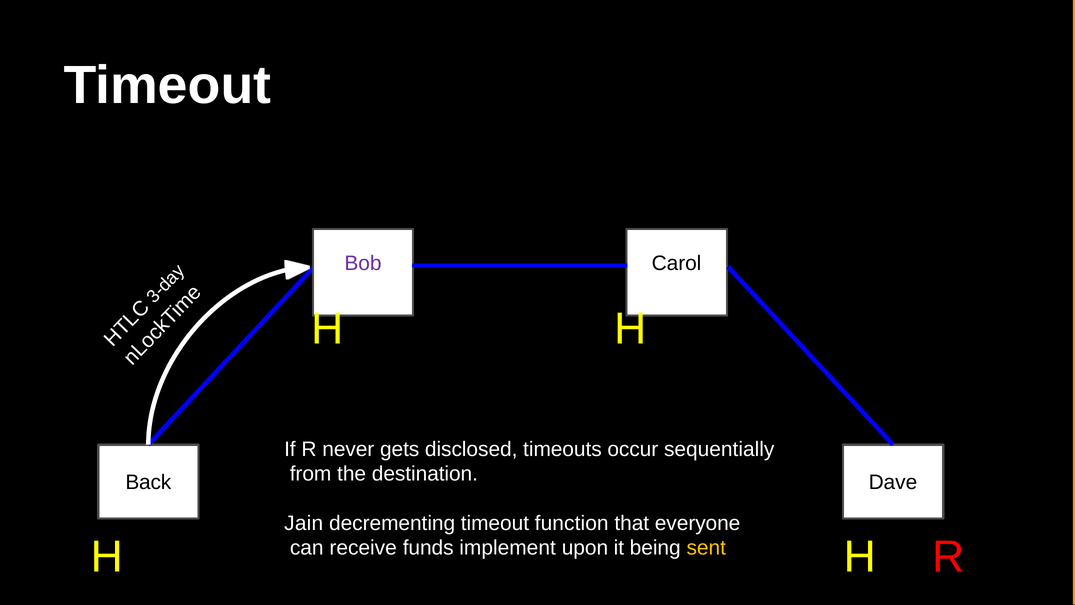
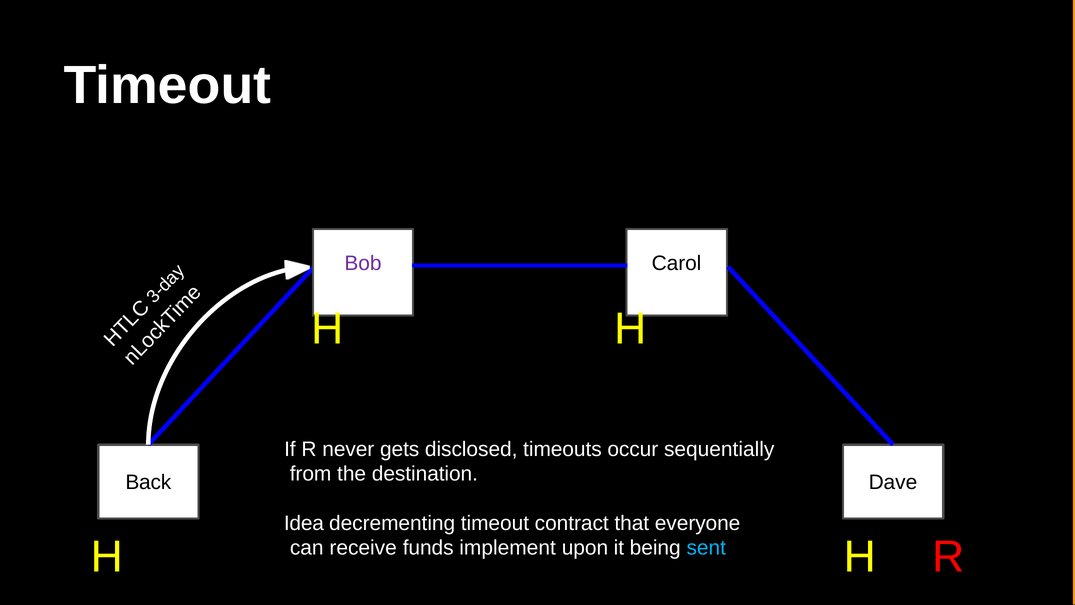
Jain: Jain -> Idea (304, 523)
function: function -> contract (572, 523)
sent colour: yellow -> light blue (706, 548)
